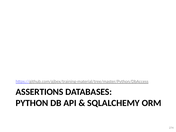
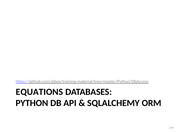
ASSERTIONS: ASSERTIONS -> EQUATIONS (39, 92)
